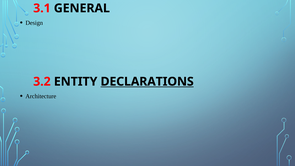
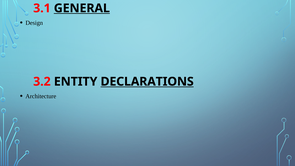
GENERAL underline: none -> present (82, 8)
